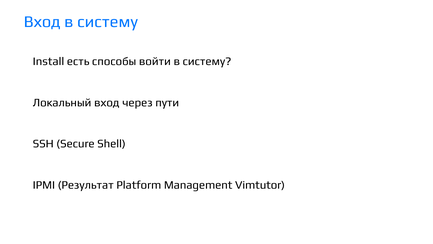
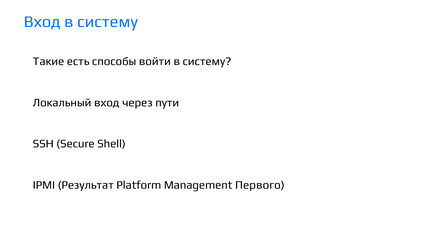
Install: Install -> Такие (48, 61)
Vimtutor: Vimtutor -> Первого (260, 185)
